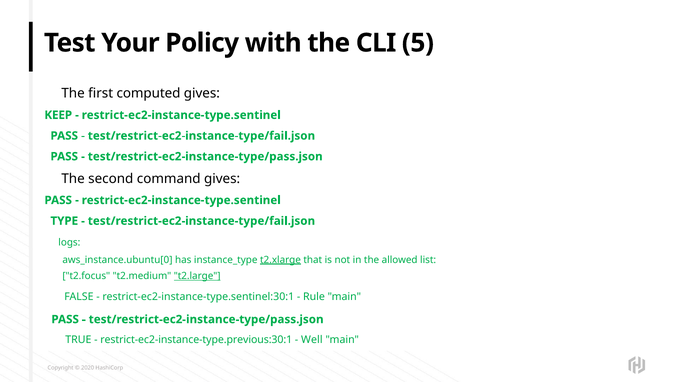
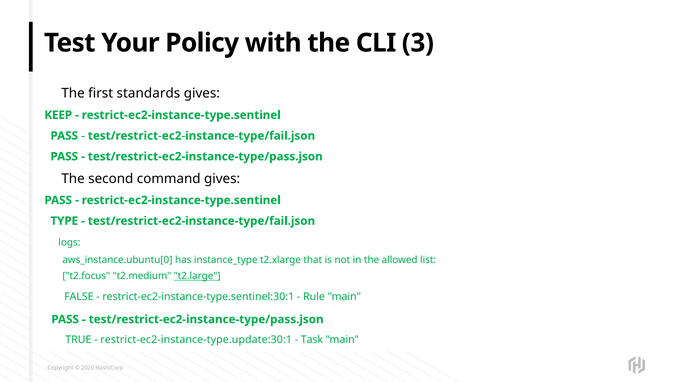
5: 5 -> 3 (418, 43)
computed: computed -> standards (148, 93)
t2.xlarge underline: present -> none (280, 259)
restrict-ec2-instance-type.previous:30:1: restrict-ec2-instance-type.previous:30:1 -> restrict-ec2-instance-type.update:30:1 (196, 339)
Well: Well -> Task (312, 339)
